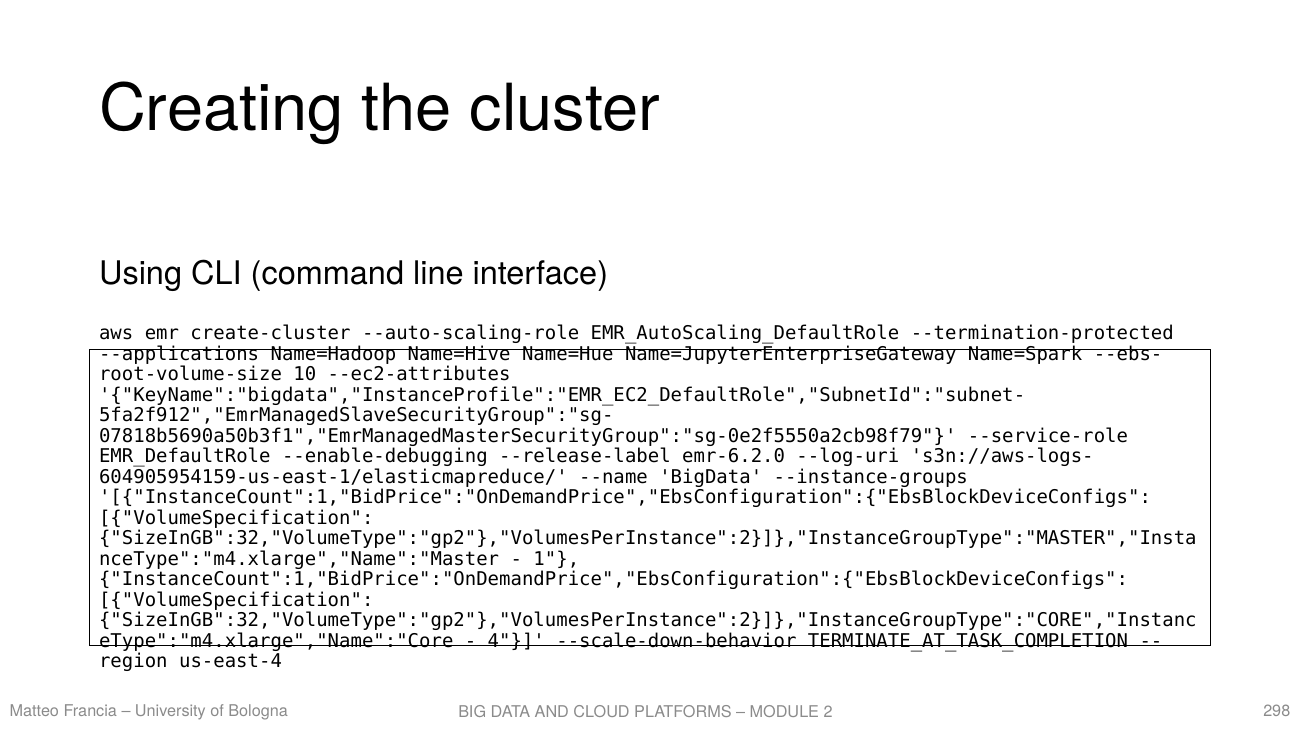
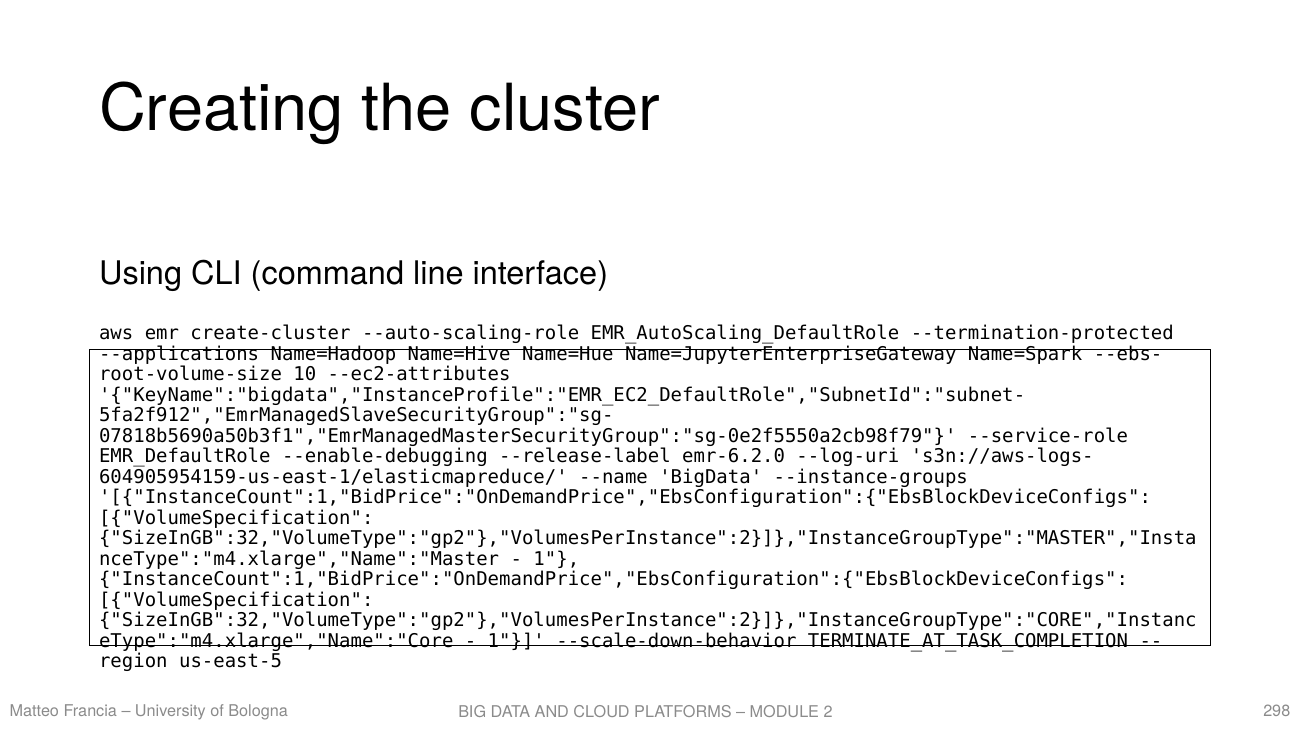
4: 4 -> 1 (516, 641)
us-east-4: us-east-4 -> us-east-5 (231, 661)
